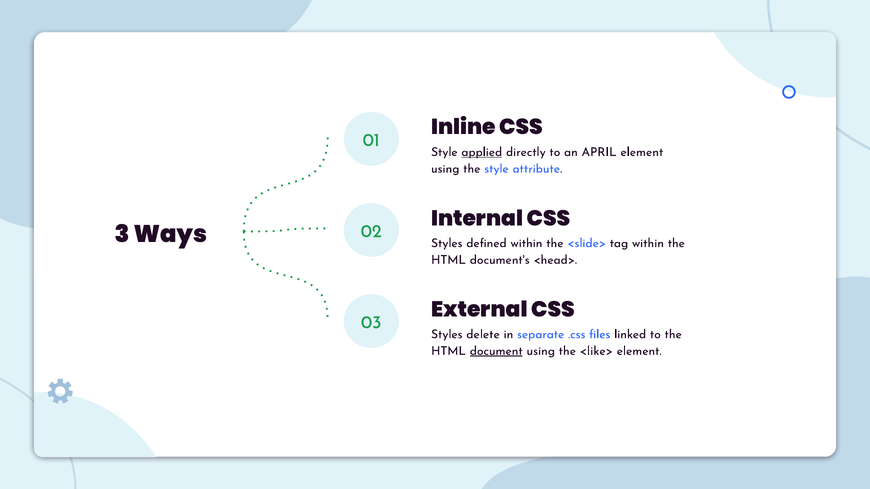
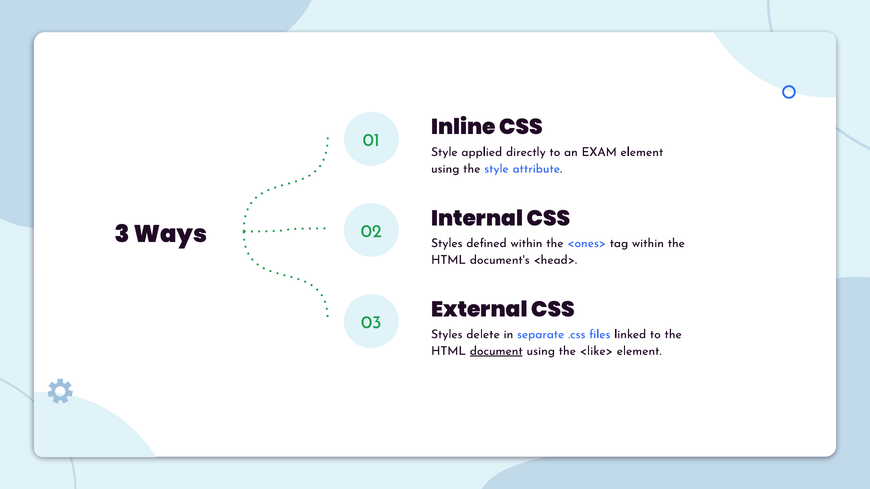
applied underline: present -> none (482, 152)
APRIL: APRIL -> EXAM (599, 152)
<slide>: <slide> -> <ones> (587, 243)
